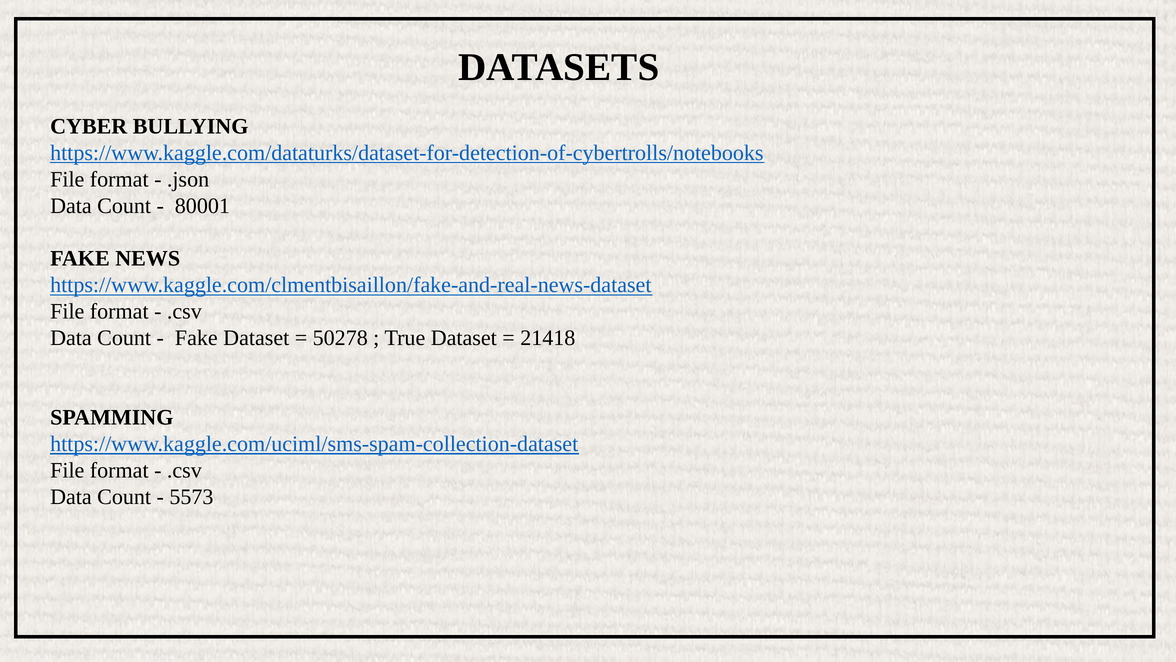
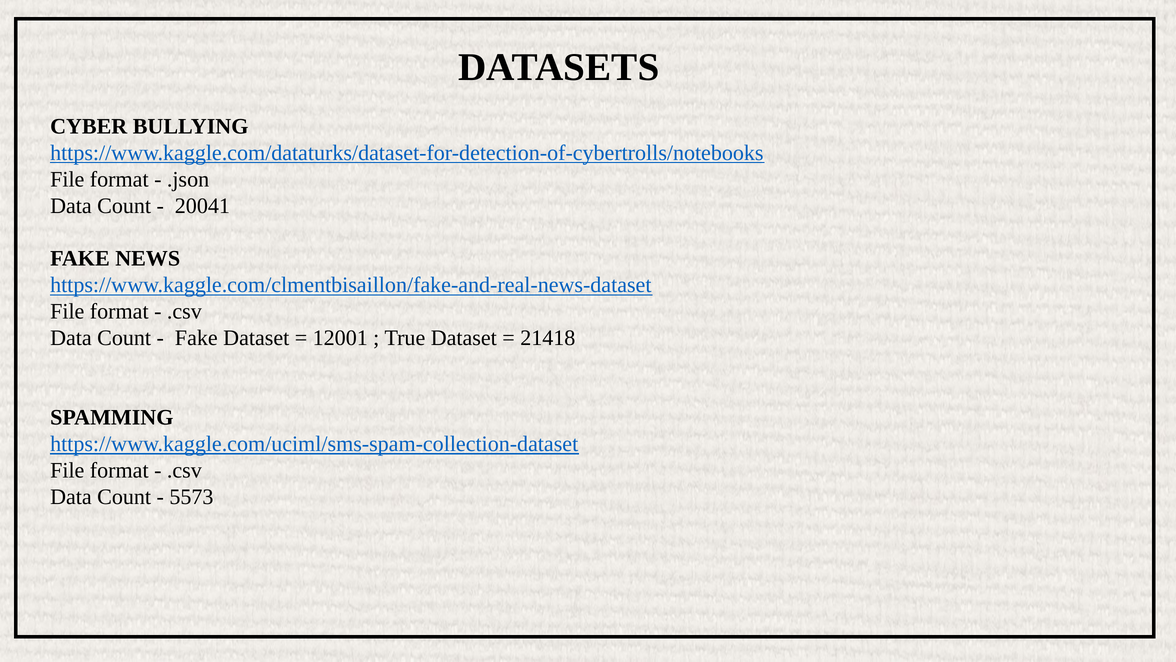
80001: 80001 -> 20041 (202, 206)
50278: 50278 -> 12001 (340, 338)
